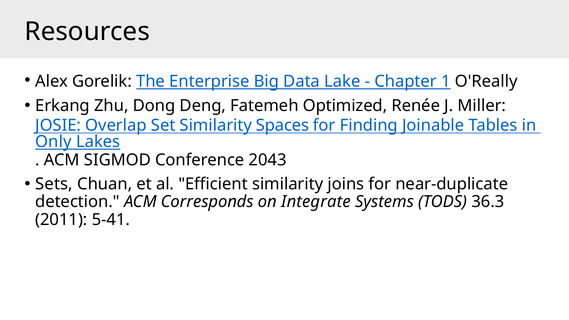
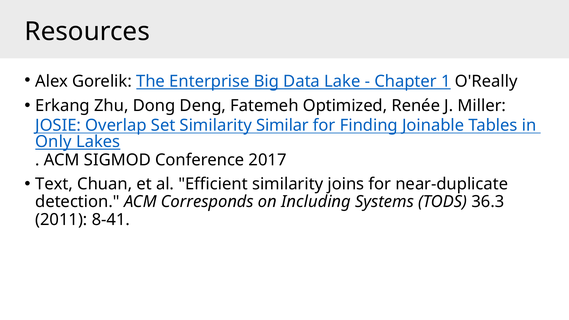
Spaces: Spaces -> Similar (282, 125)
2043: 2043 -> 2017 (268, 160)
Sets: Sets -> Text (54, 184)
Integrate: Integrate -> Including (316, 202)
5-41: 5-41 -> 8-41 (111, 220)
